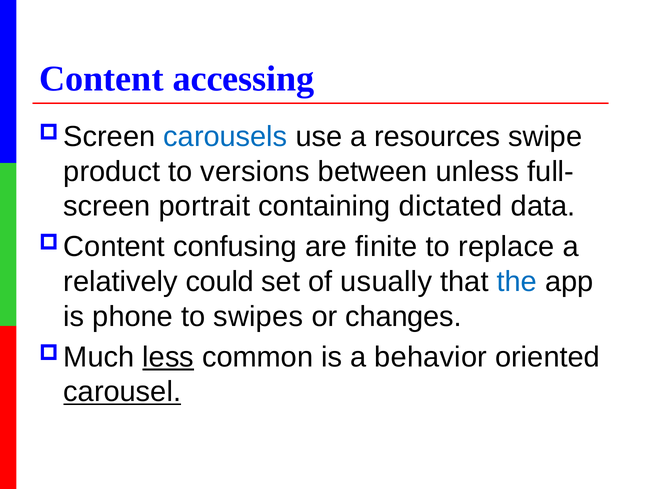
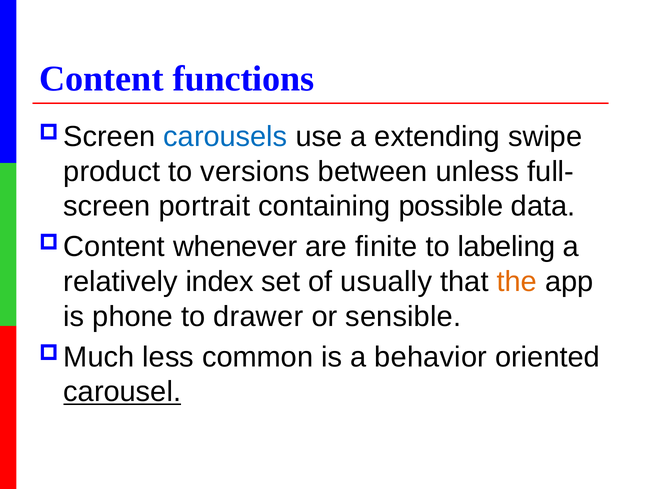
accessing: accessing -> functions (244, 79)
resources: resources -> extending (437, 137)
dictated: dictated -> possible (451, 206)
confusing: confusing -> whenever (235, 247)
replace: replace -> labeling (507, 247)
could: could -> index (220, 282)
the colour: blue -> orange (517, 282)
swipes: swipes -> drawer (258, 316)
changes: changes -> sensible (403, 316)
less underline: present -> none (168, 357)
